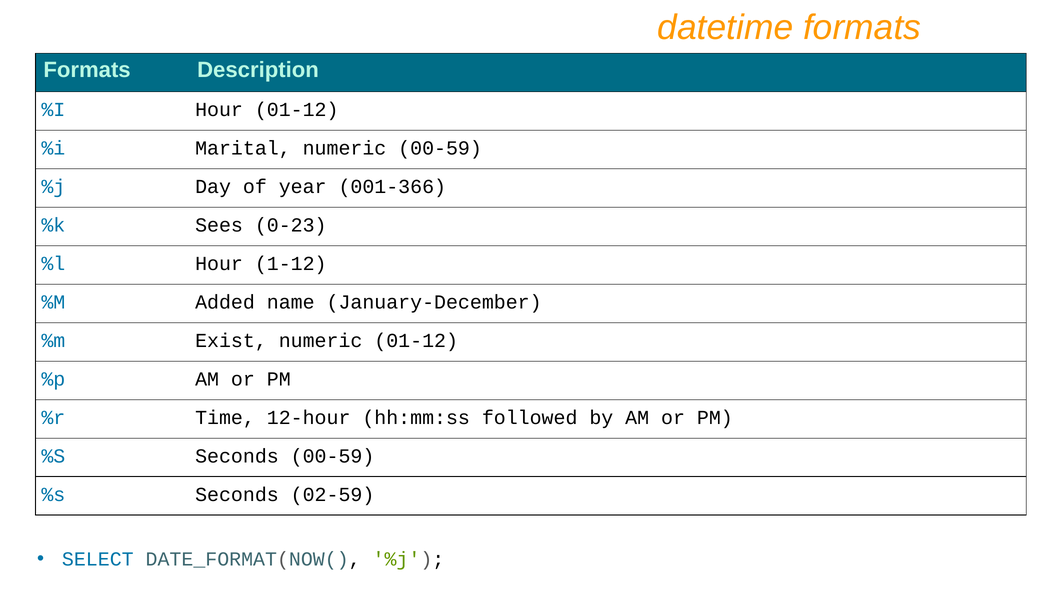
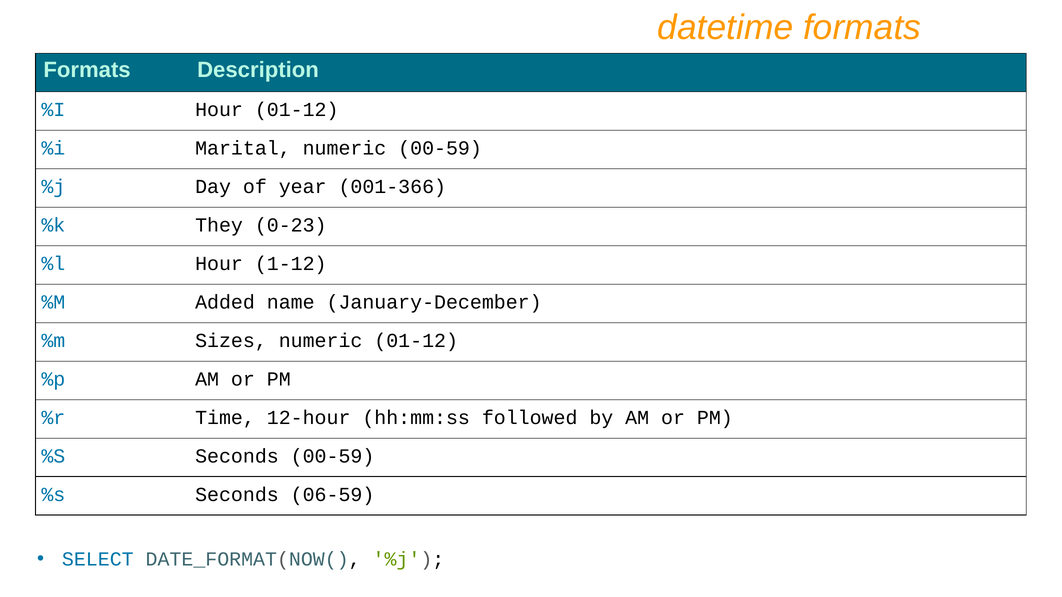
Sees: Sees -> They (219, 225)
Exist: Exist -> Sizes (231, 341)
02-59: 02-59 -> 06-59 (333, 495)
